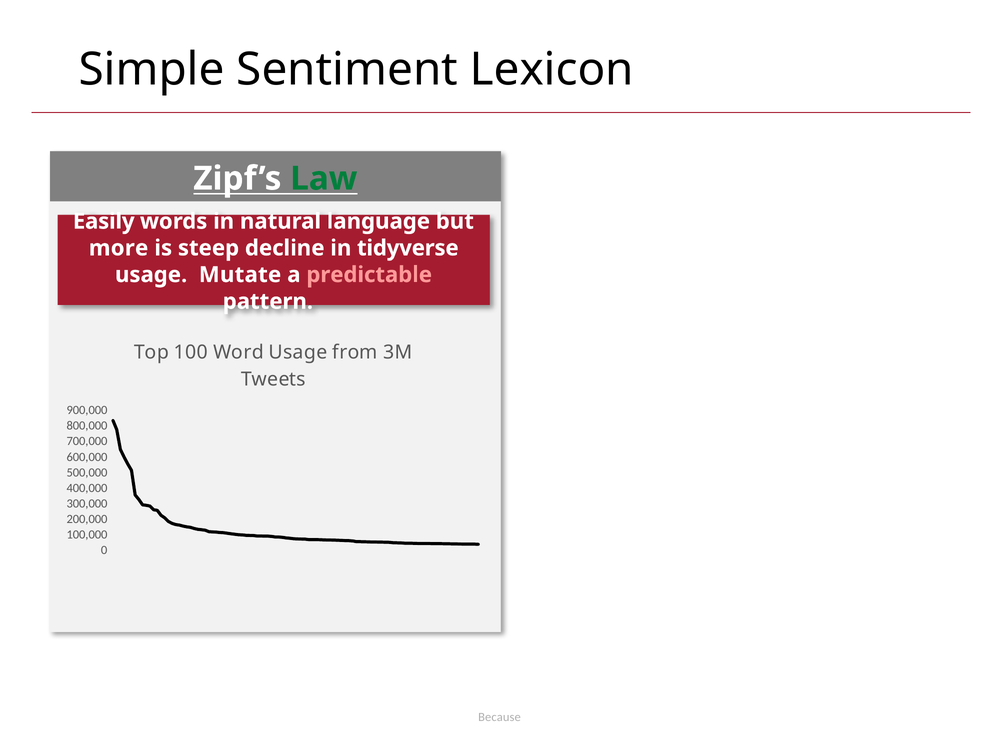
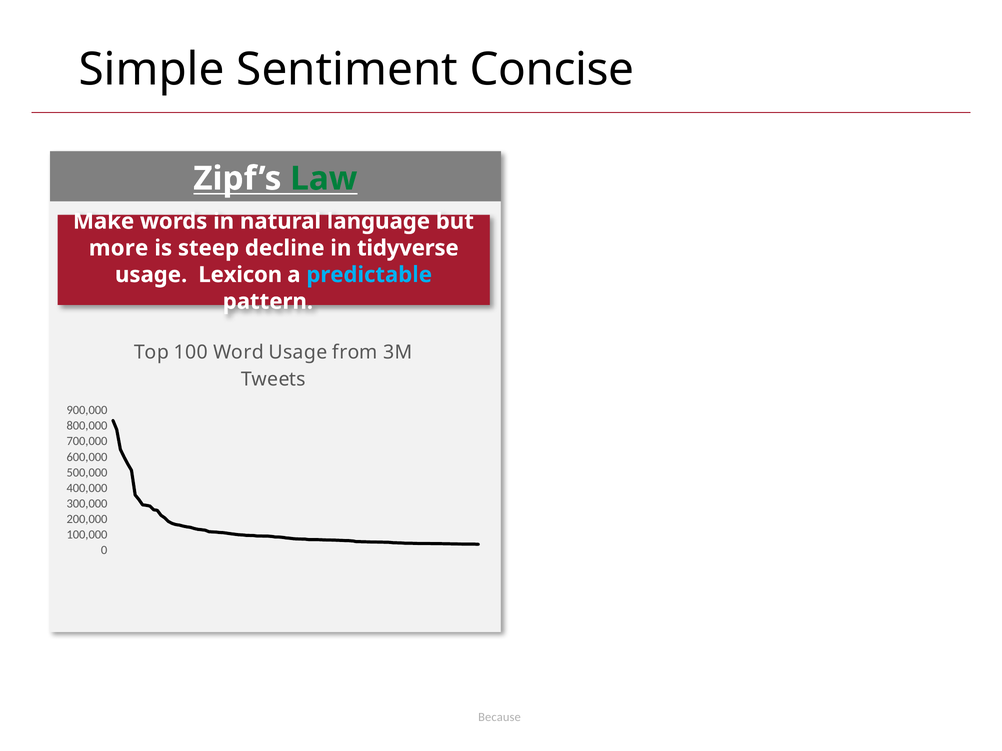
Lexicon: Lexicon -> Concise (552, 69)
Easily: Easily -> Make (104, 222)
Mutate: Mutate -> Lexicon (240, 275)
predictable colour: pink -> light blue (369, 275)
